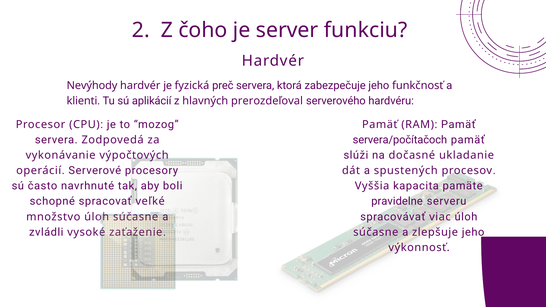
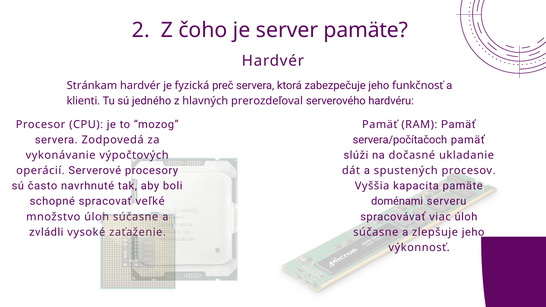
server funkciu: funkciu -> pamäte (366, 30)
Nevýhody: Nevýhody -> Stránkam (92, 85)
aplikácií: aplikácií -> jedného (152, 101)
pravidelne: pravidelne -> doménami (397, 201)
